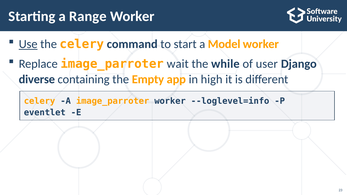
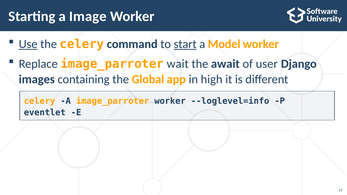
Range: Range -> Image (88, 16)
start underline: none -> present (185, 44)
while: while -> await (225, 64)
diverse: diverse -> images (37, 79)
Empty: Empty -> Global (148, 79)
